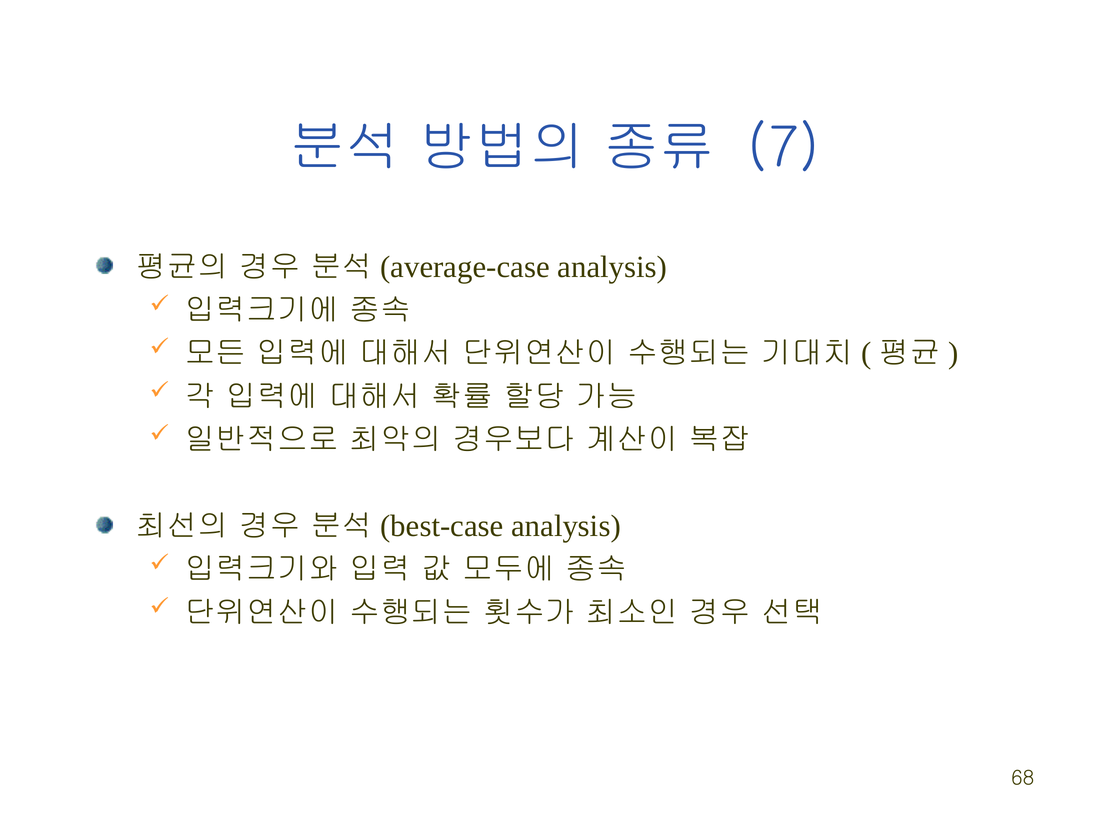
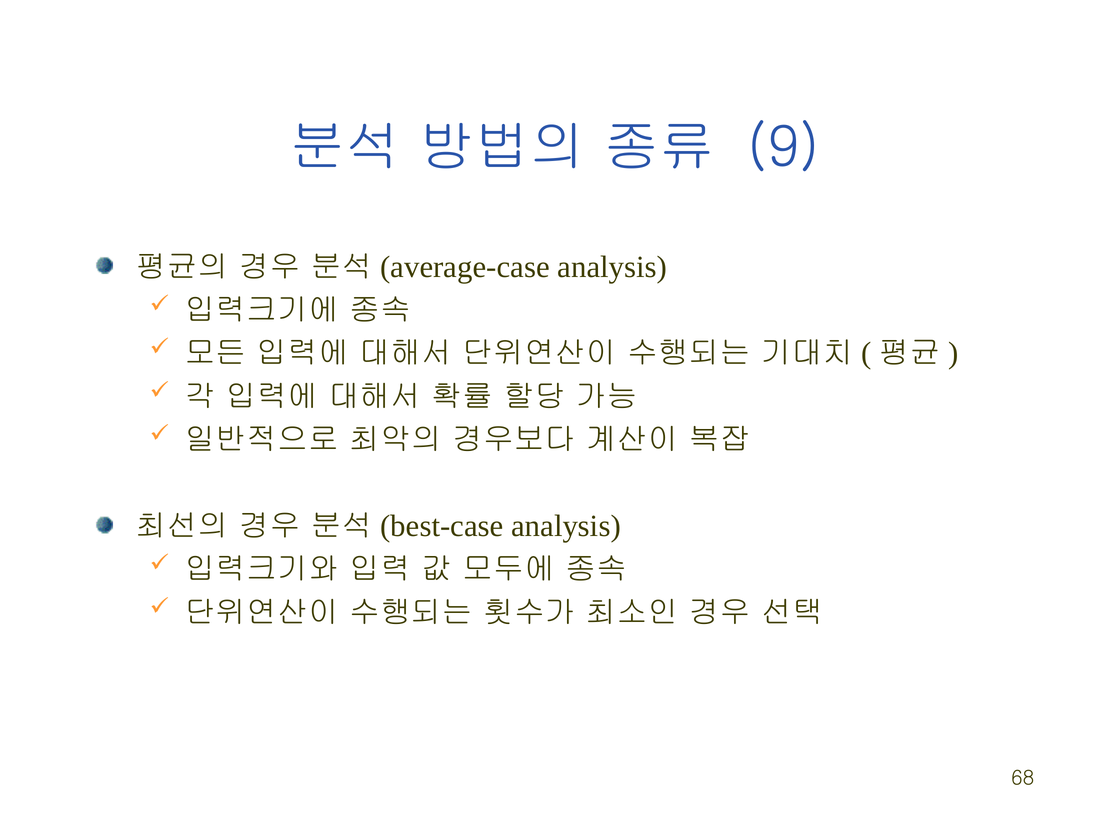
7: 7 -> 9 (783, 147)
